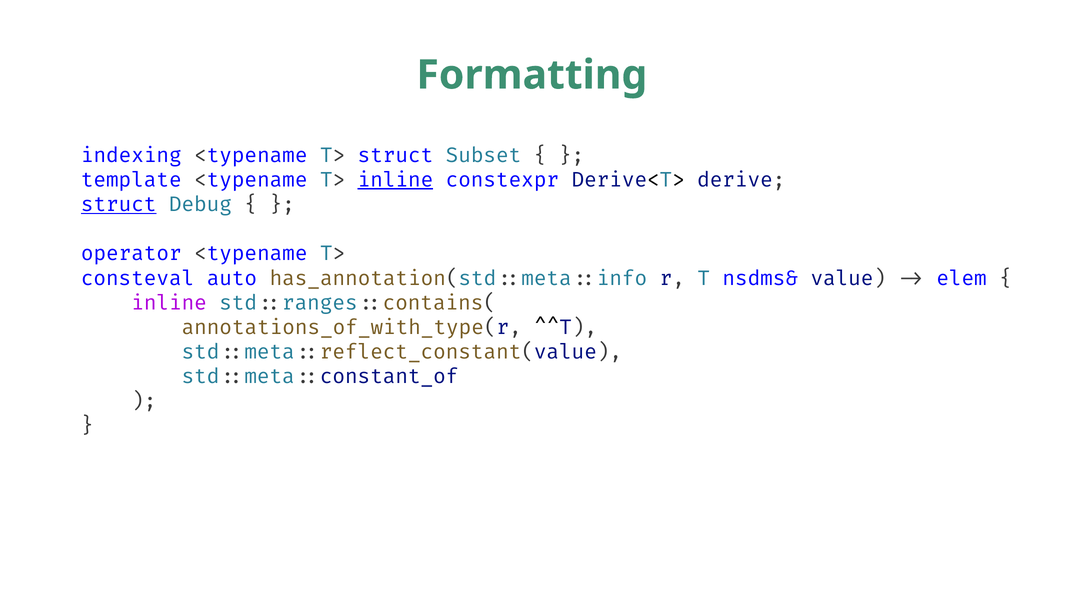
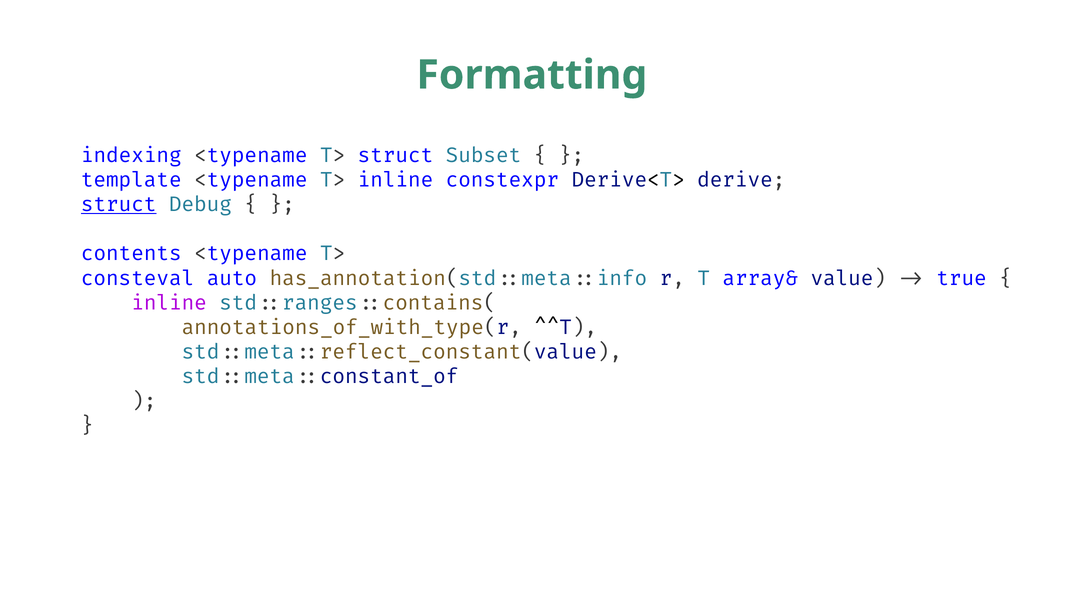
inline underline: present -> none (395, 180)
operator: operator -> contents (131, 254)
nsdms&: nsdms& -> array& (760, 278)
elem: elem -> true (962, 278)
